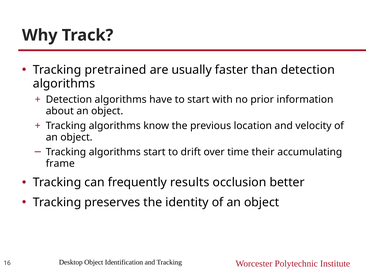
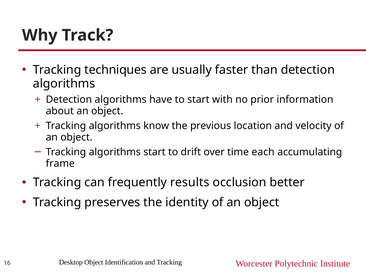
pretrained: pretrained -> techniques (116, 70)
their: their -> each (263, 152)
